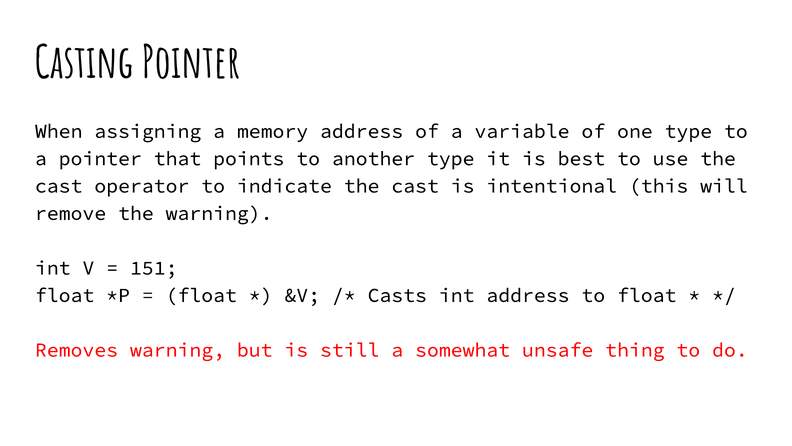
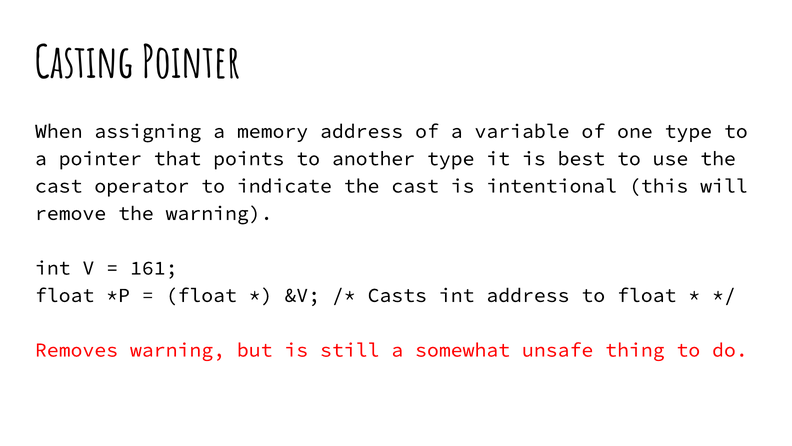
151: 151 -> 161 (154, 268)
